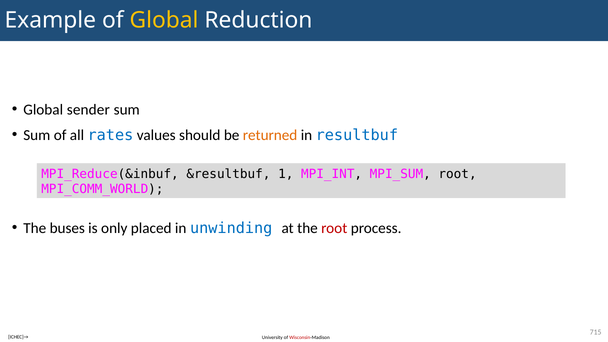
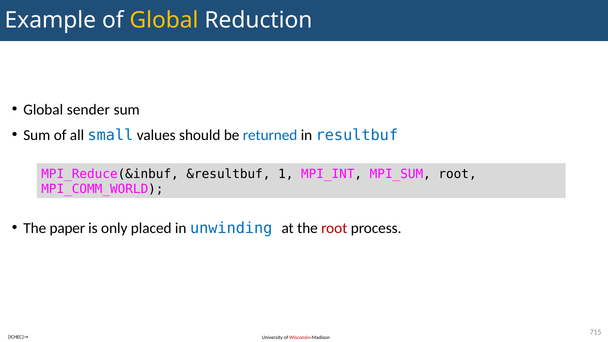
rates: rates -> small (110, 135)
returned colour: orange -> blue (270, 135)
buses: buses -> paper (67, 228)
